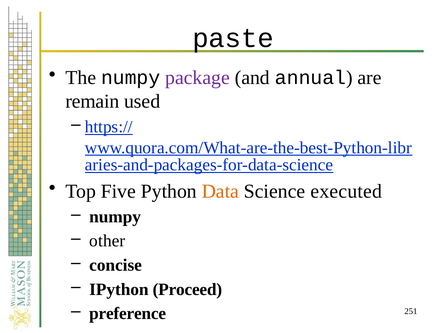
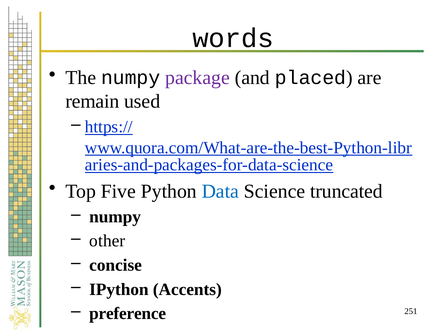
paste: paste -> words (233, 38)
annual: annual -> placed (311, 78)
Data colour: orange -> blue (220, 191)
executed: executed -> truncated (346, 191)
Proceed: Proceed -> Accents (187, 289)
